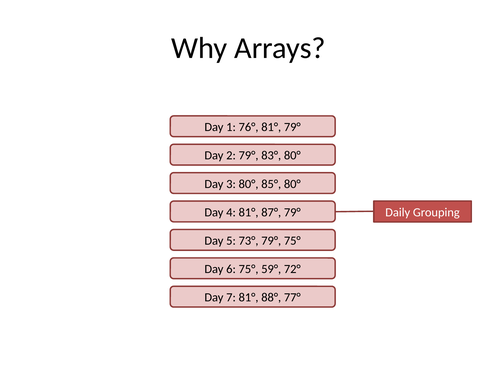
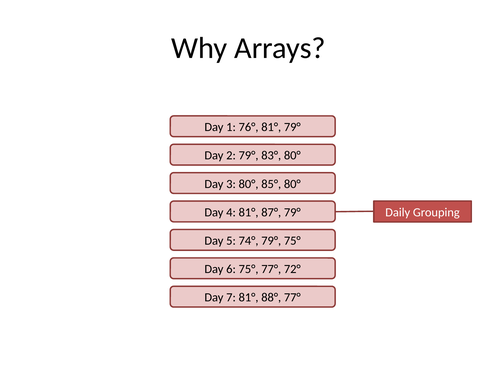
73°: 73° -> 74° (249, 241)
75° 59°: 59° -> 77° (271, 269)
